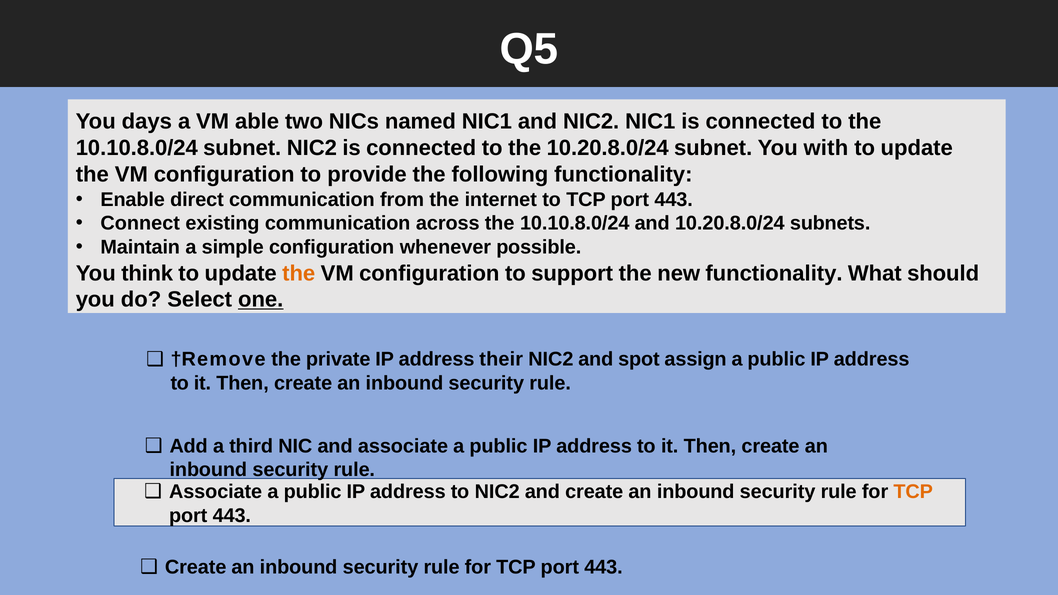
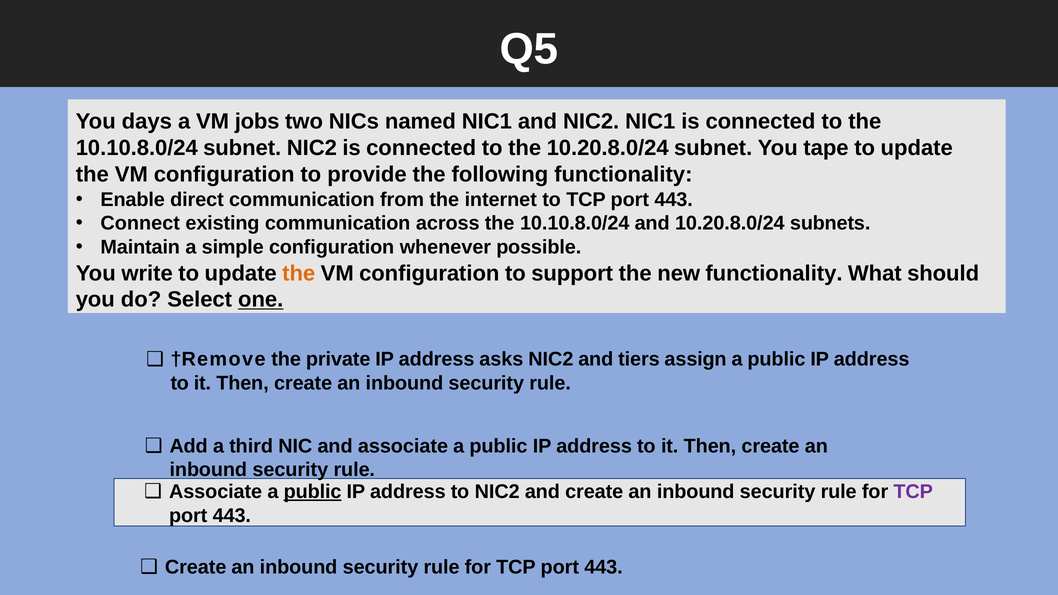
able: able -> jobs (257, 121)
with: with -> tape (826, 148)
think: think -> write (147, 273)
their: their -> asks (501, 359)
spot: spot -> tiers (639, 359)
public underline: none -> present (313, 492)
TCP colour: orange -> purple (913, 492)
